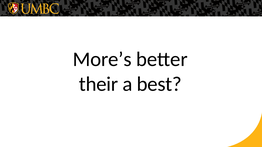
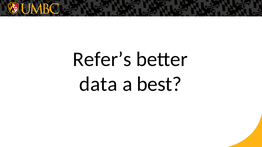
More’s: More’s -> Refer’s (102, 59)
their: their -> data (98, 84)
